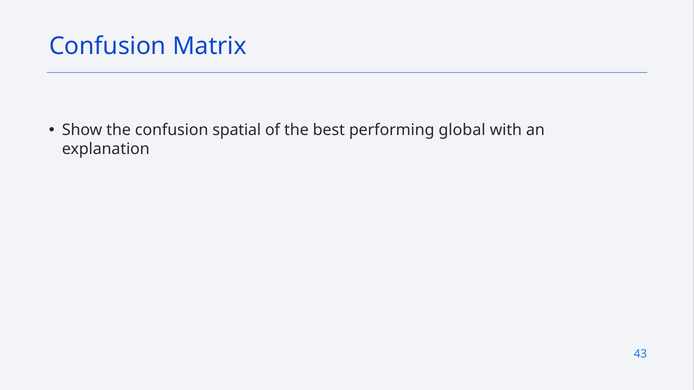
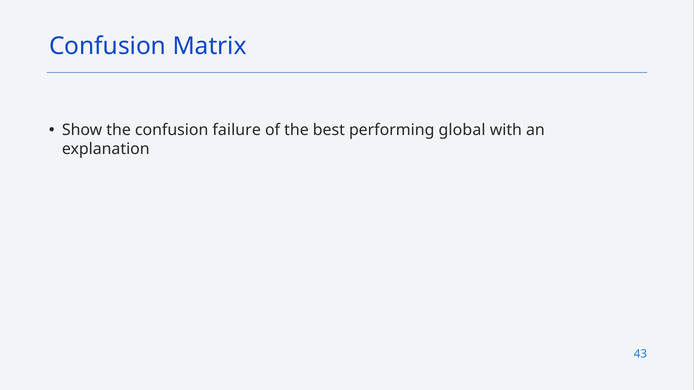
spatial: spatial -> failure (237, 130)
